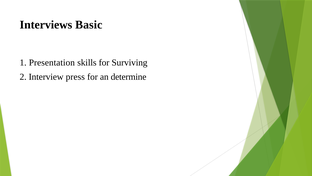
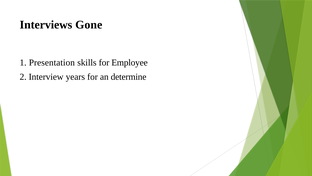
Basic: Basic -> Gone (89, 25)
Surviving: Surviving -> Employee (130, 63)
press: press -> years (75, 77)
